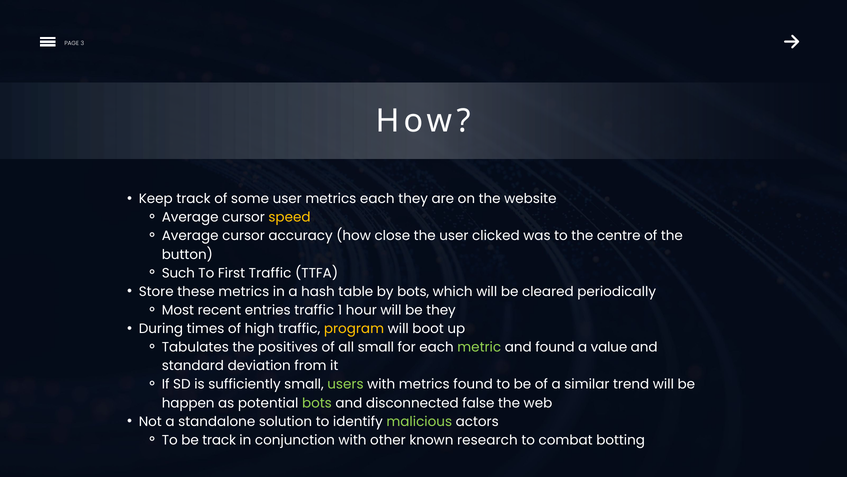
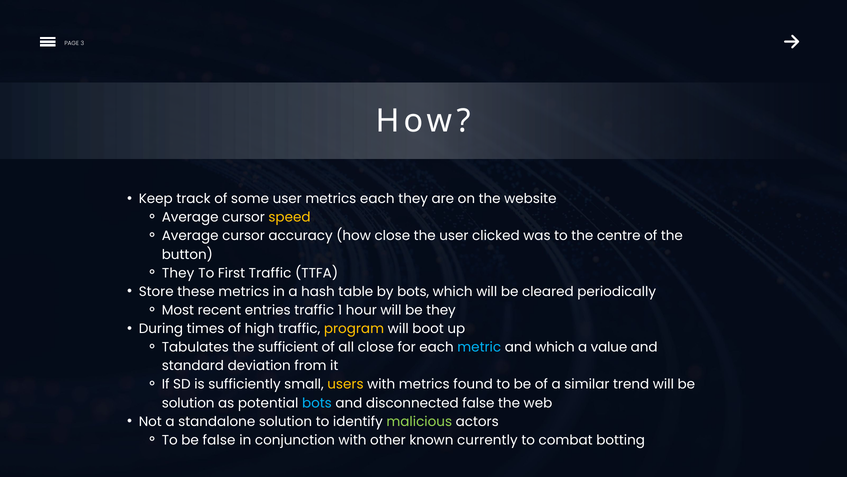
Such: Such -> They (178, 273)
positives: positives -> sufficient (288, 347)
all small: small -> close (376, 347)
metric colour: light green -> light blue (479, 347)
and found: found -> which (555, 347)
users colour: light green -> yellow (345, 384)
happen: happen -> solution (188, 403)
bots colour: light green -> light blue (317, 403)
be track: track -> false (219, 440)
research: research -> currently (487, 440)
